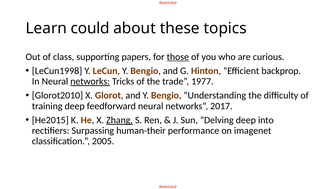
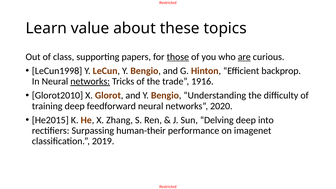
could: could -> value (90, 28)
are underline: none -> present (244, 57)
1977: 1977 -> 1916 (202, 81)
2017: 2017 -> 2020 (221, 106)
Zhang underline: present -> none (120, 120)
2005: 2005 -> 2019 (103, 141)
